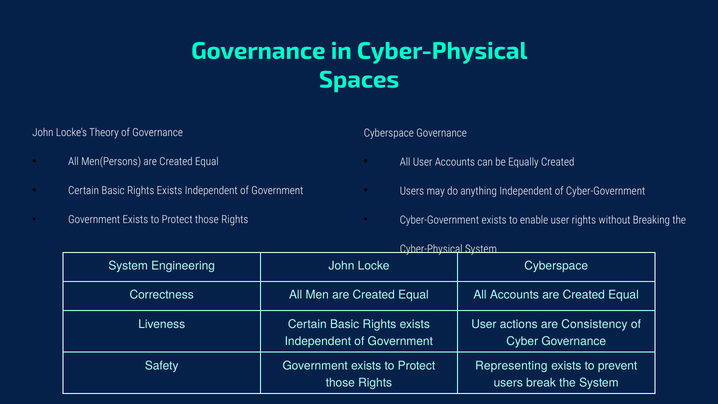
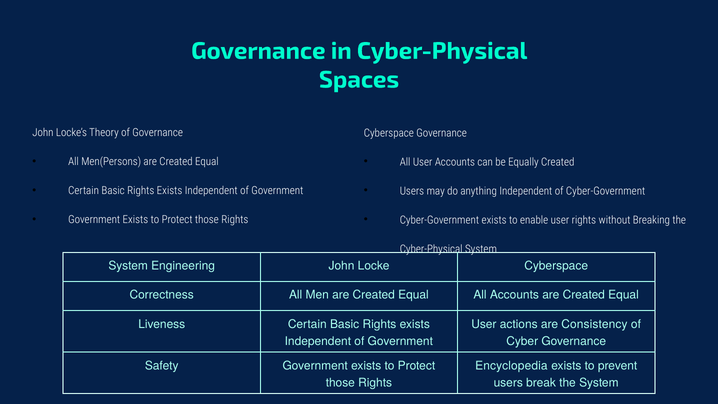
Representing: Representing -> Encyclopedia (511, 365)
